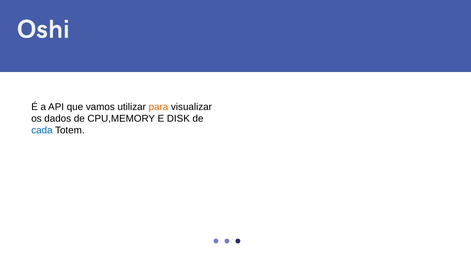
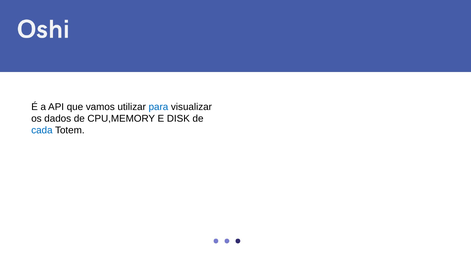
para colour: orange -> blue (158, 107)
